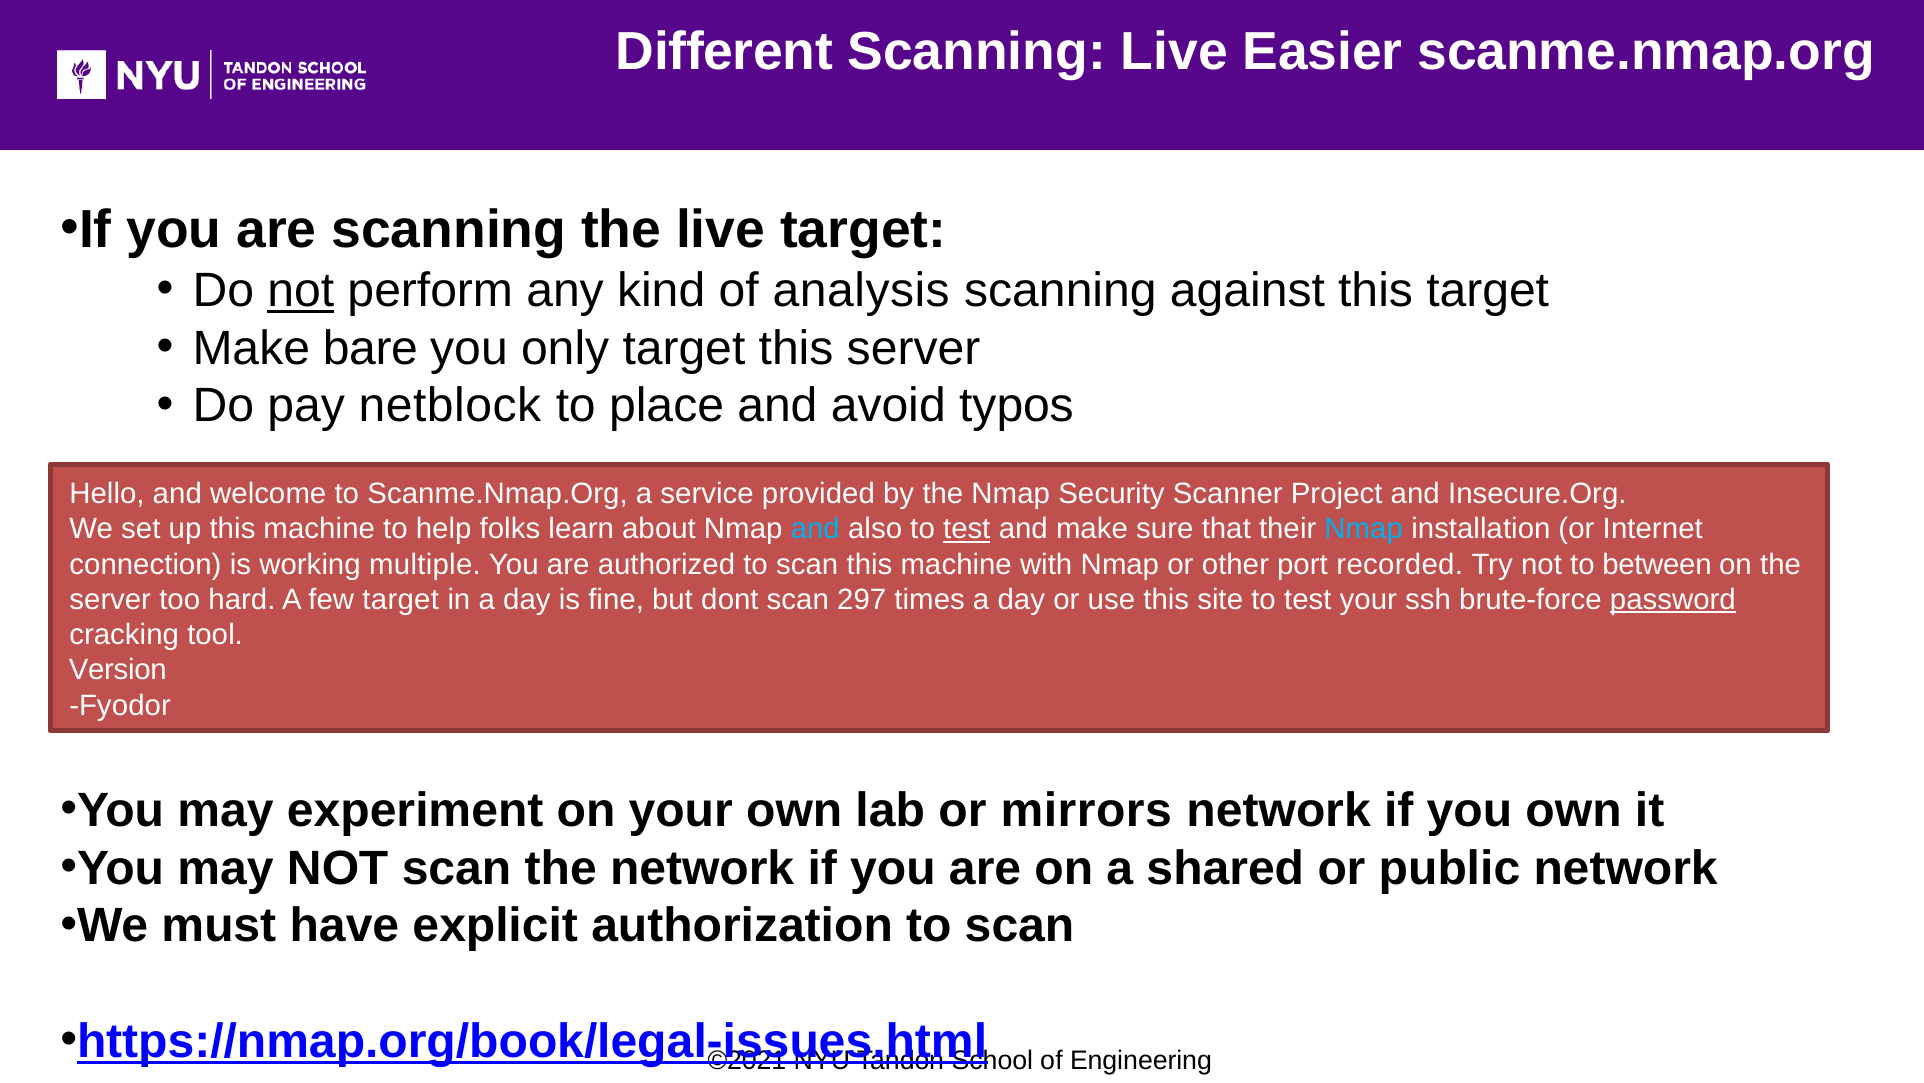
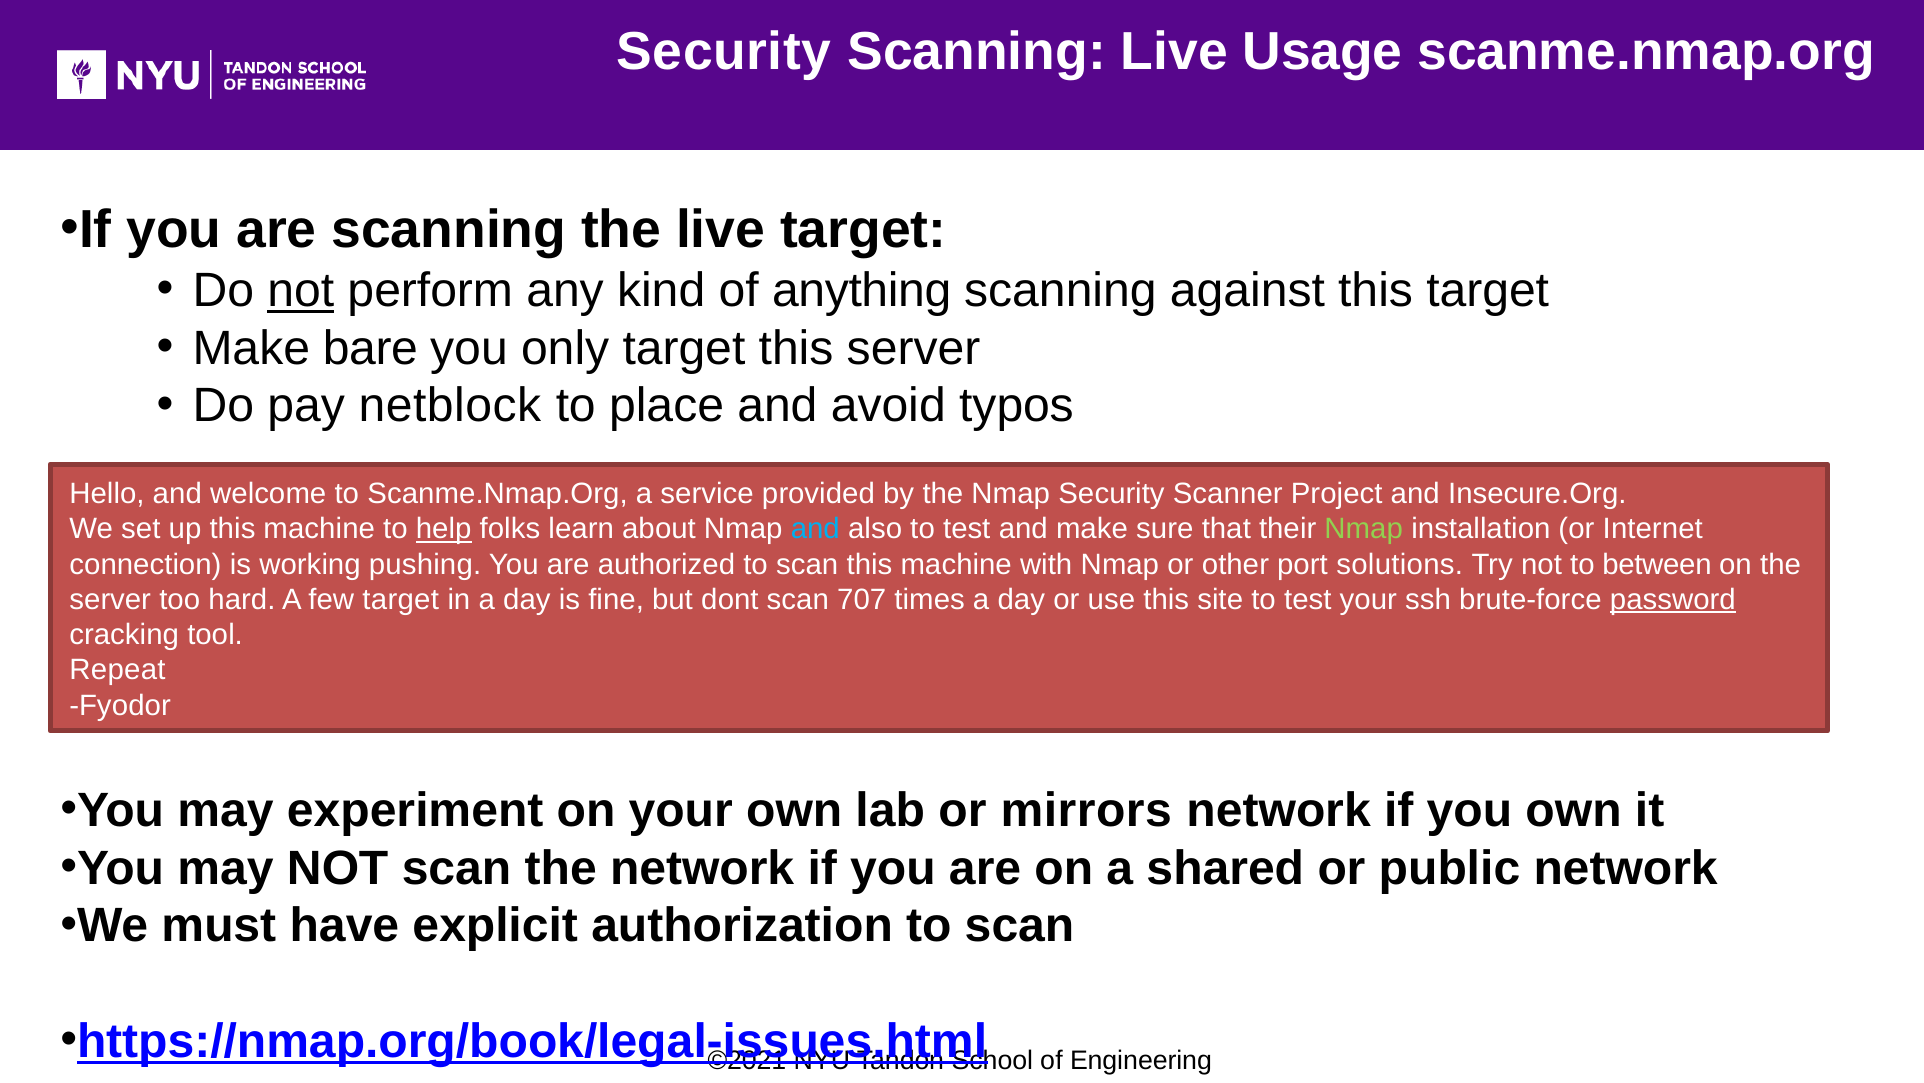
Different: Different -> Security (724, 52)
Easier: Easier -> Usage (1323, 52)
analysis: analysis -> anything (862, 290)
help underline: none -> present (444, 529)
test underline: present -> none (967, 529)
Nmap colour: light blue -> light green (1364, 529)
multiple: multiple -> pushing (425, 564)
recorded: recorded -> solutions (1400, 564)
297: 297 -> 707 (862, 599)
Version: Version -> Repeat (118, 670)
